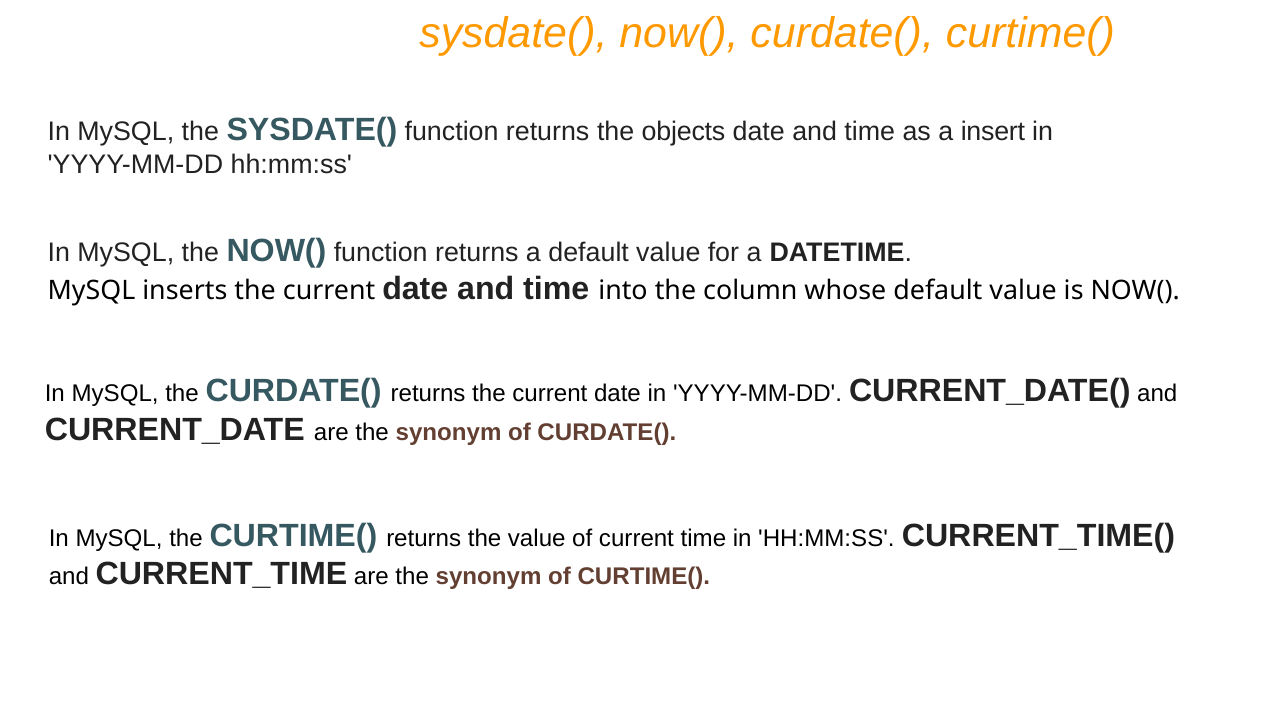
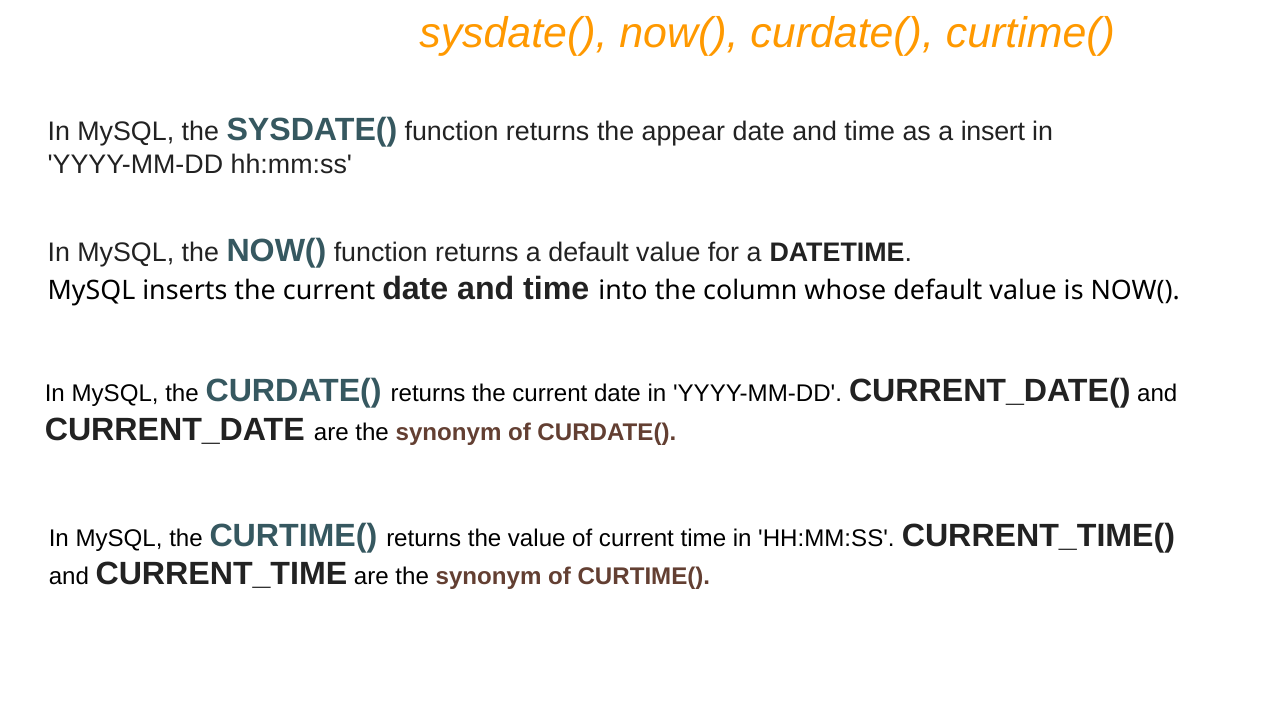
objects: objects -> appear (683, 131)
